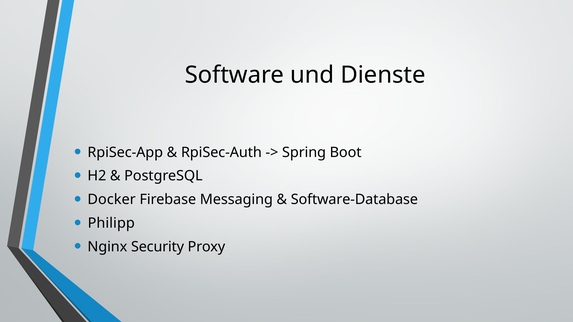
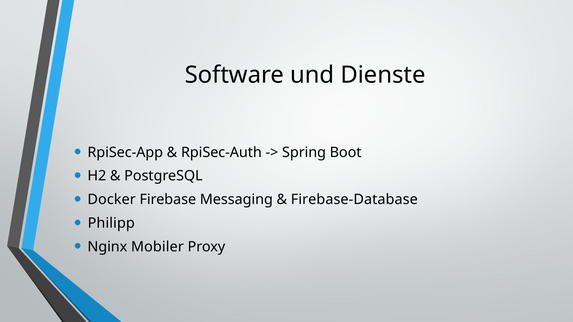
Software-Database: Software-Database -> Firebase-Database (354, 200)
Security: Security -> Mobiler (157, 247)
